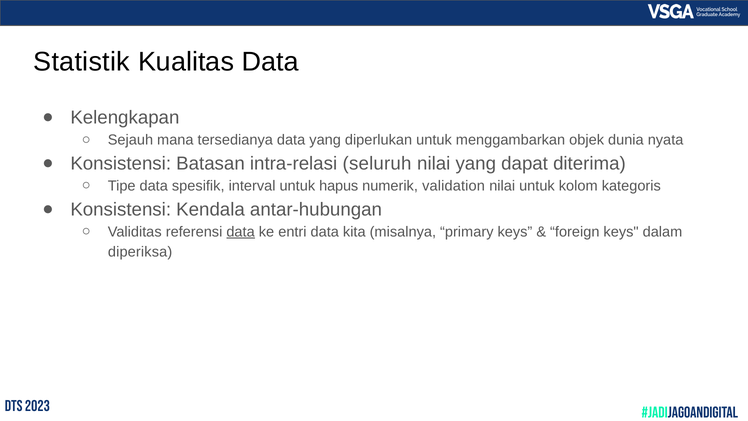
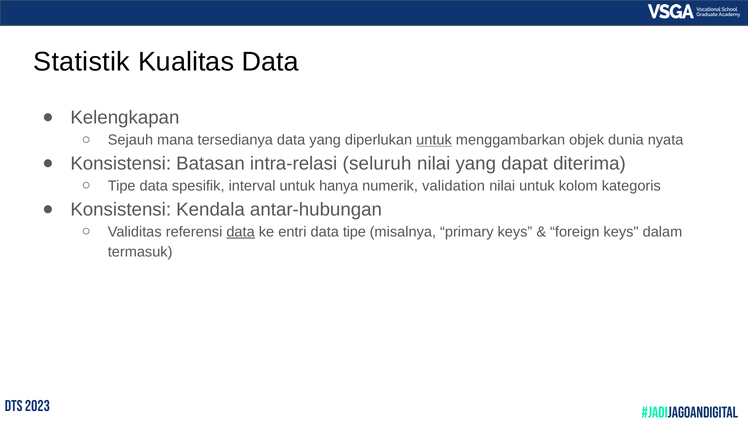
untuk underline: none -> present (434, 140)
hapus: hapus -> hanya (339, 186)
data kita: kita -> tipe (354, 232)
diperiksa: diperiksa -> termasuk (140, 252)
